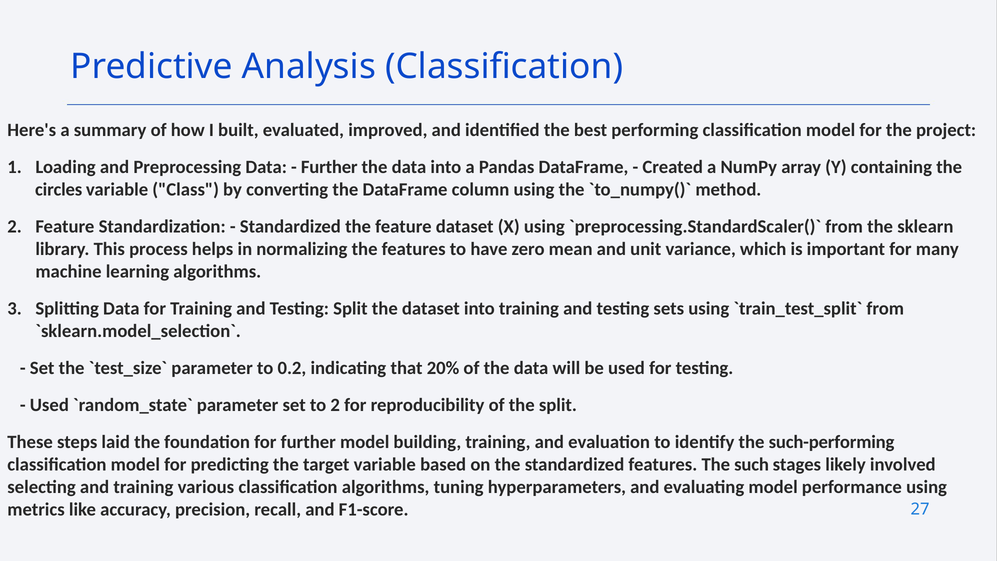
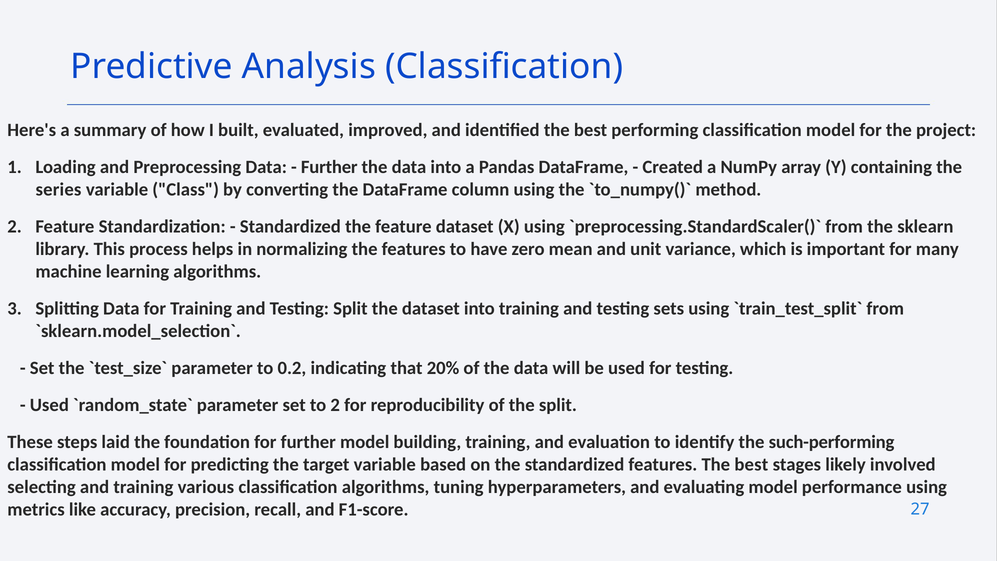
circles: circles -> series (59, 190)
features The such: such -> best (751, 464)
